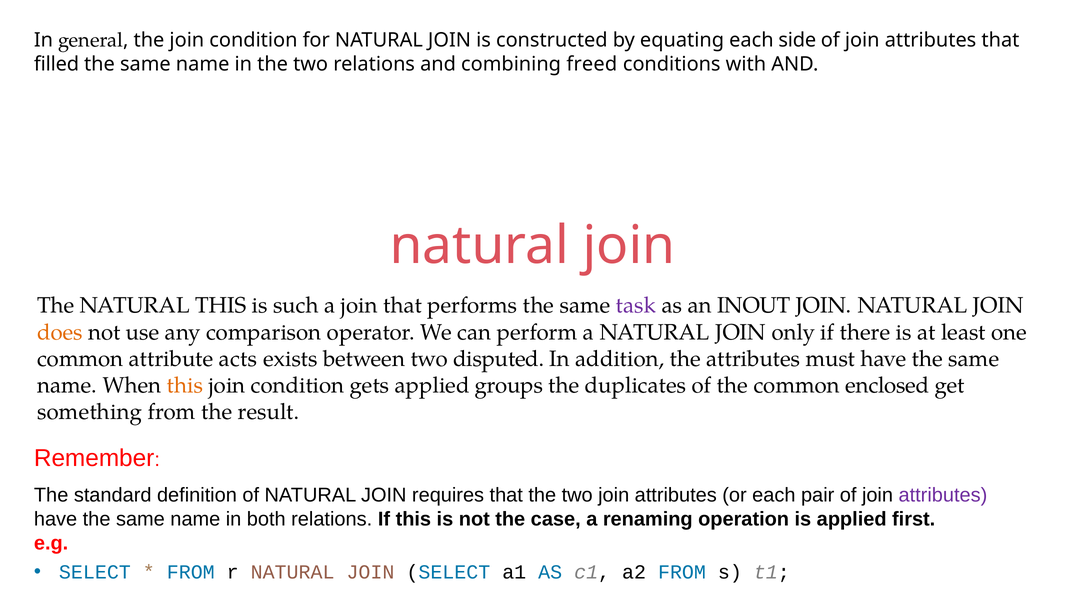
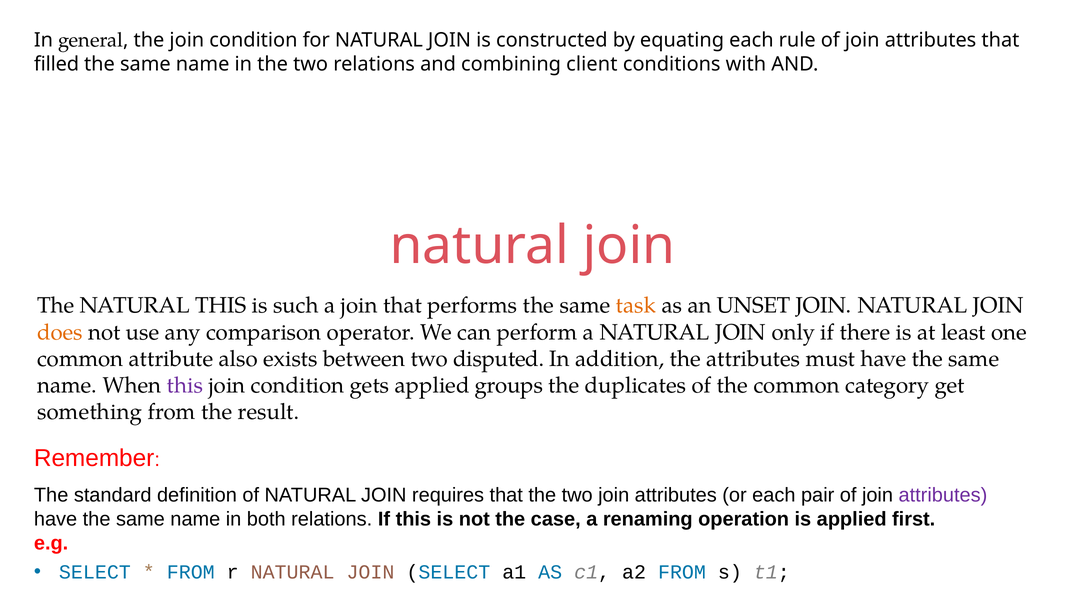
side: side -> rule (797, 40)
freed: freed -> client (592, 64)
task colour: purple -> orange (636, 306)
INOUT: INOUT -> UNSET (754, 306)
acts: acts -> also (238, 359)
this colour: orange -> purple (185, 386)
enclosed: enclosed -> category (887, 386)
